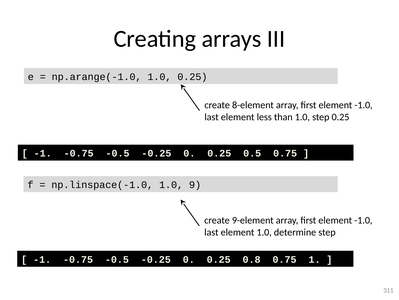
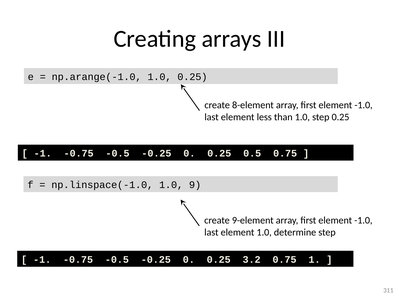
0.8: 0.8 -> 3.2 (252, 259)
